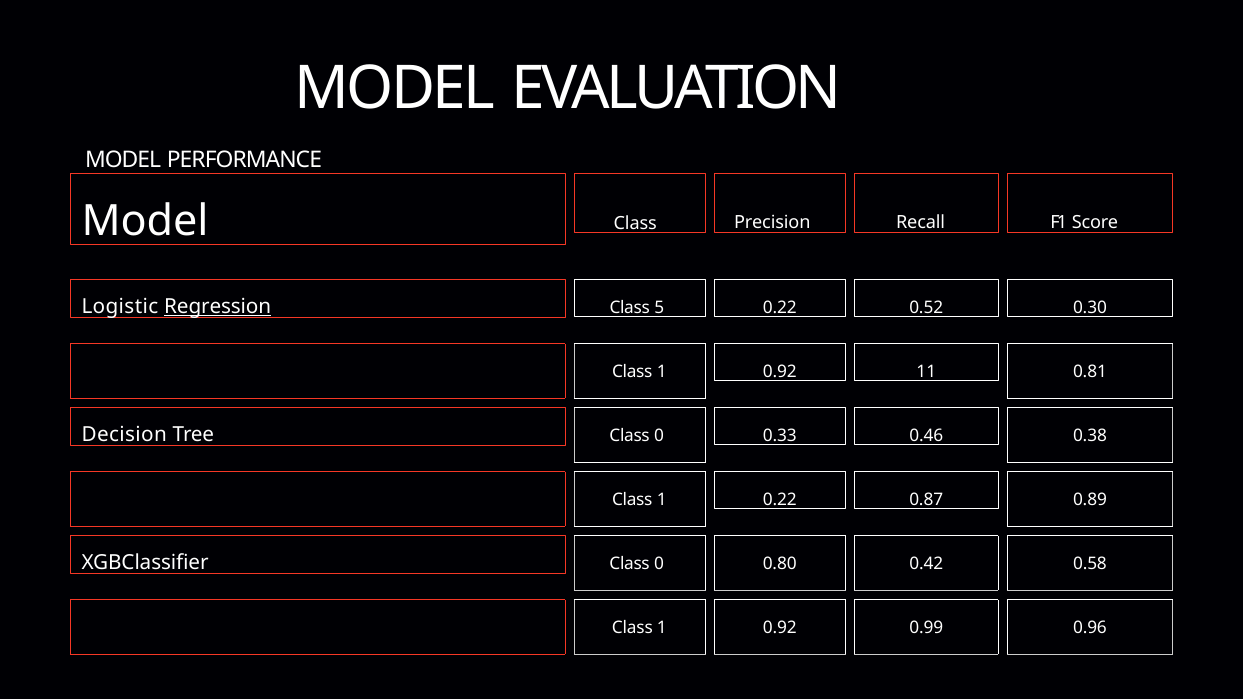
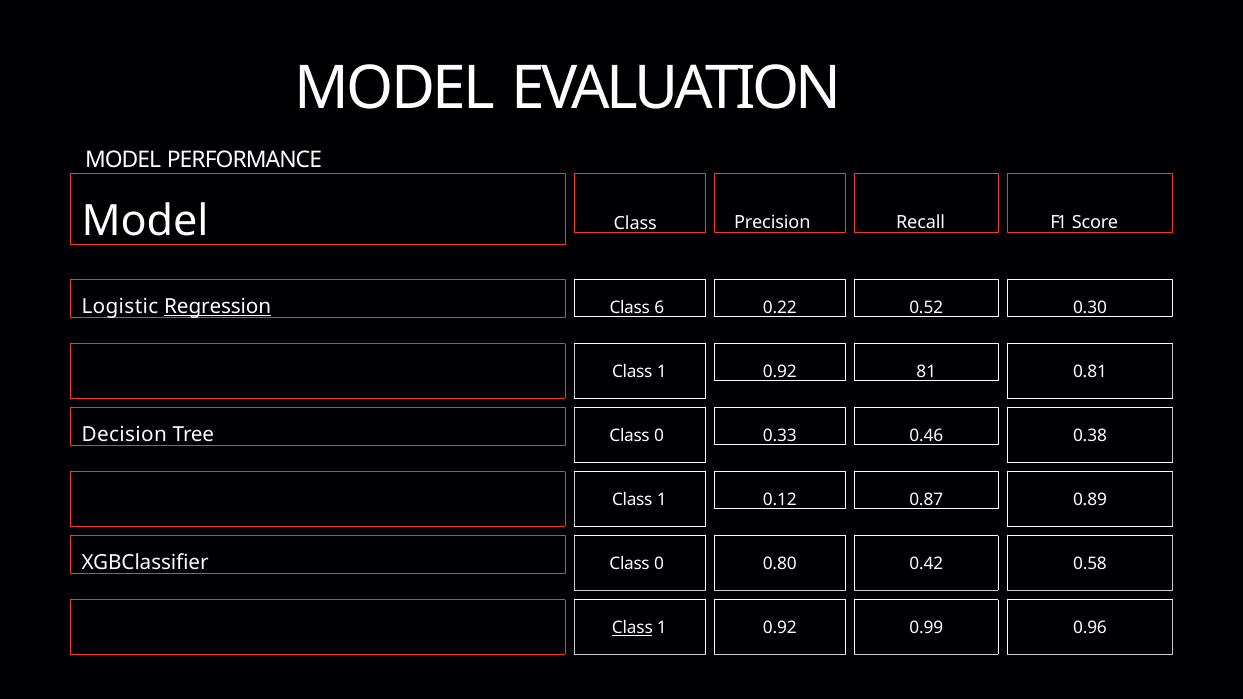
5: 5 -> 6 (659, 308)
11: 11 -> 81 (926, 372)
1 0.22: 0.22 -> 0.12 (780, 500)
Class underline: none -> present (632, 628)
